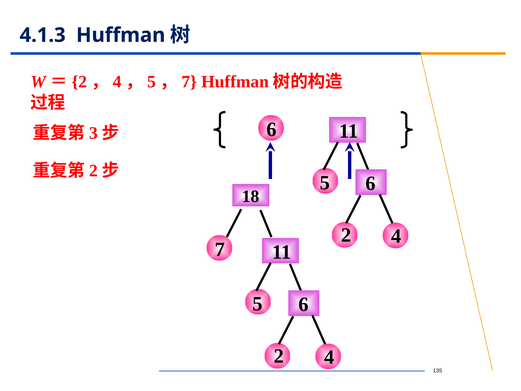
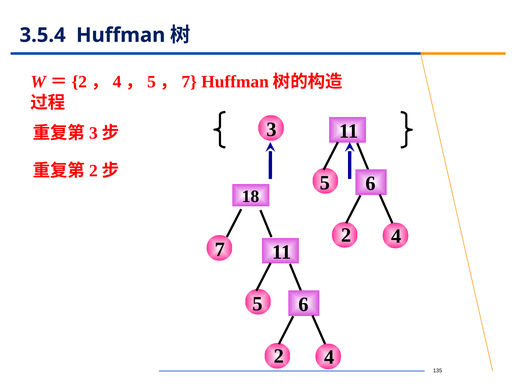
4.1.3: 4.1.3 -> 3.5.4 (43, 35)
6: 6 -> 3 (272, 129)
